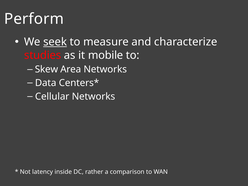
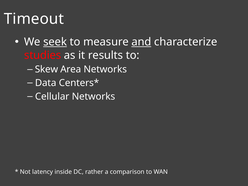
Perform: Perform -> Timeout (34, 19)
and underline: none -> present (141, 42)
mobile: mobile -> results (106, 55)
